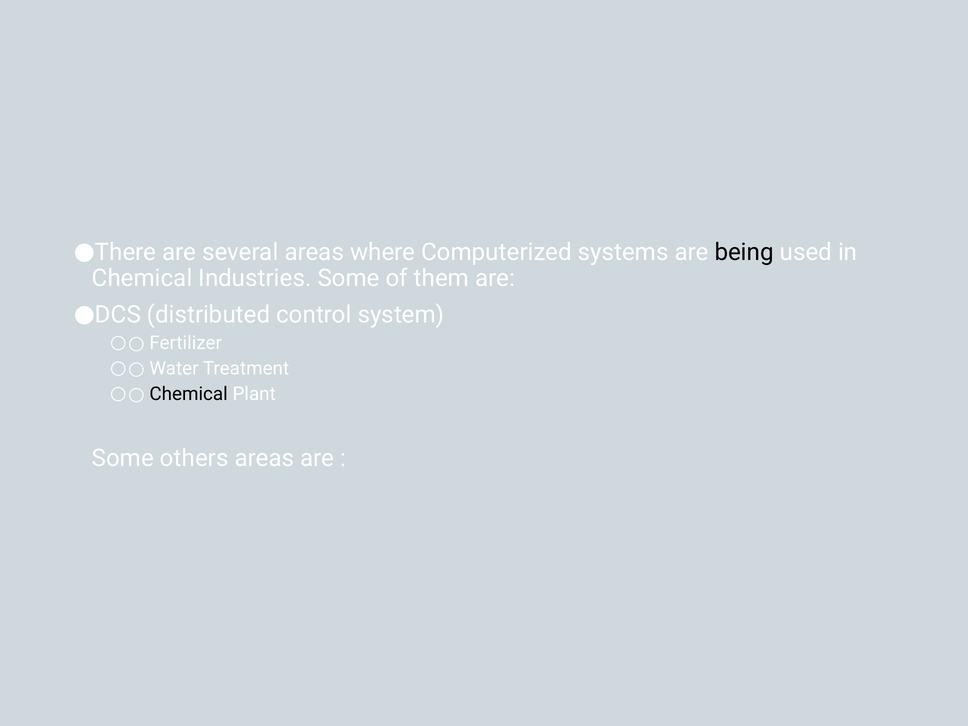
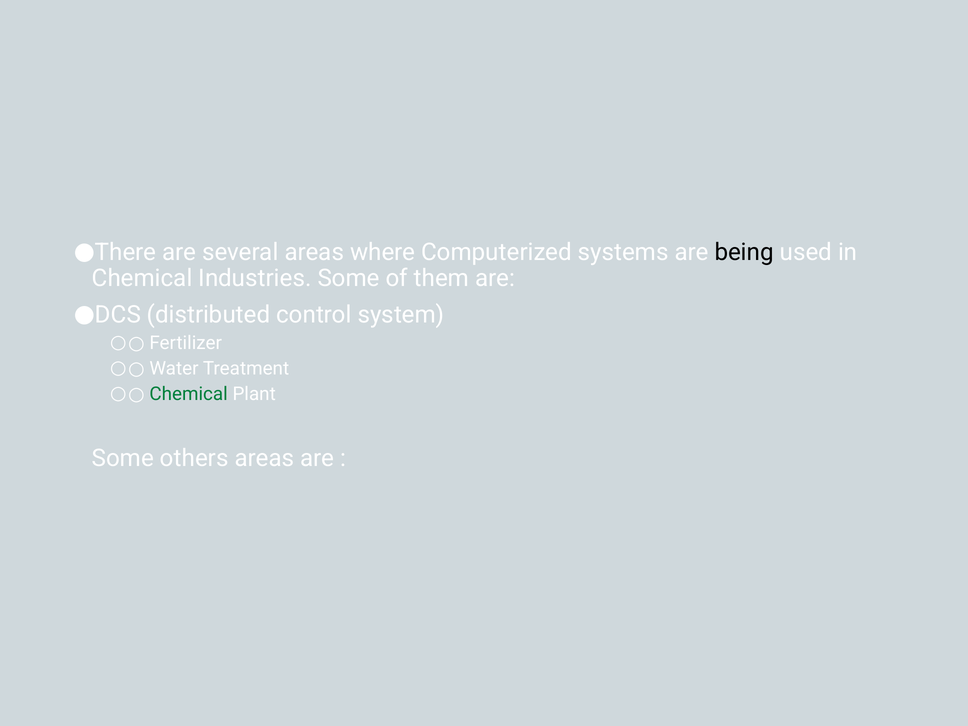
Chemical colour: black -> green (189, 394)
